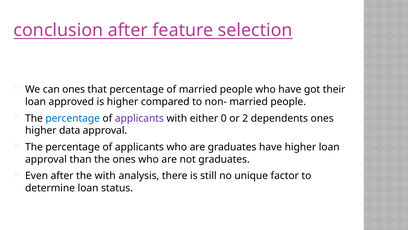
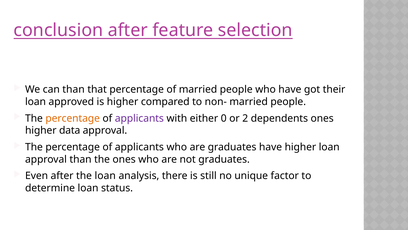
can ones: ones -> than (74, 89)
percentage colour: blue -> orange (73, 118)
the with: with -> loan (105, 176)
